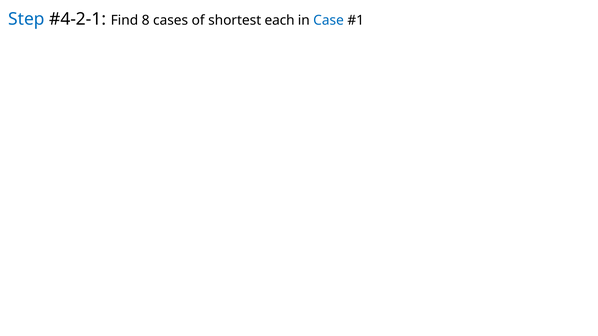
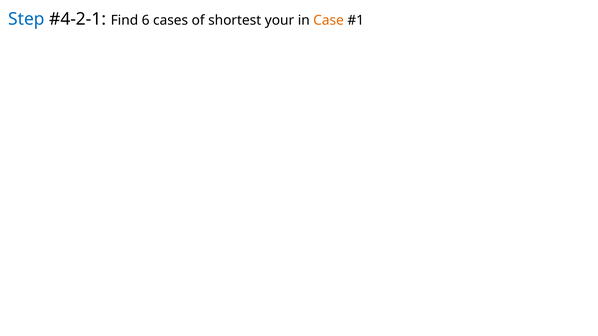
8: 8 -> 6 (146, 20)
each: each -> your (279, 20)
Case colour: blue -> orange (329, 20)
